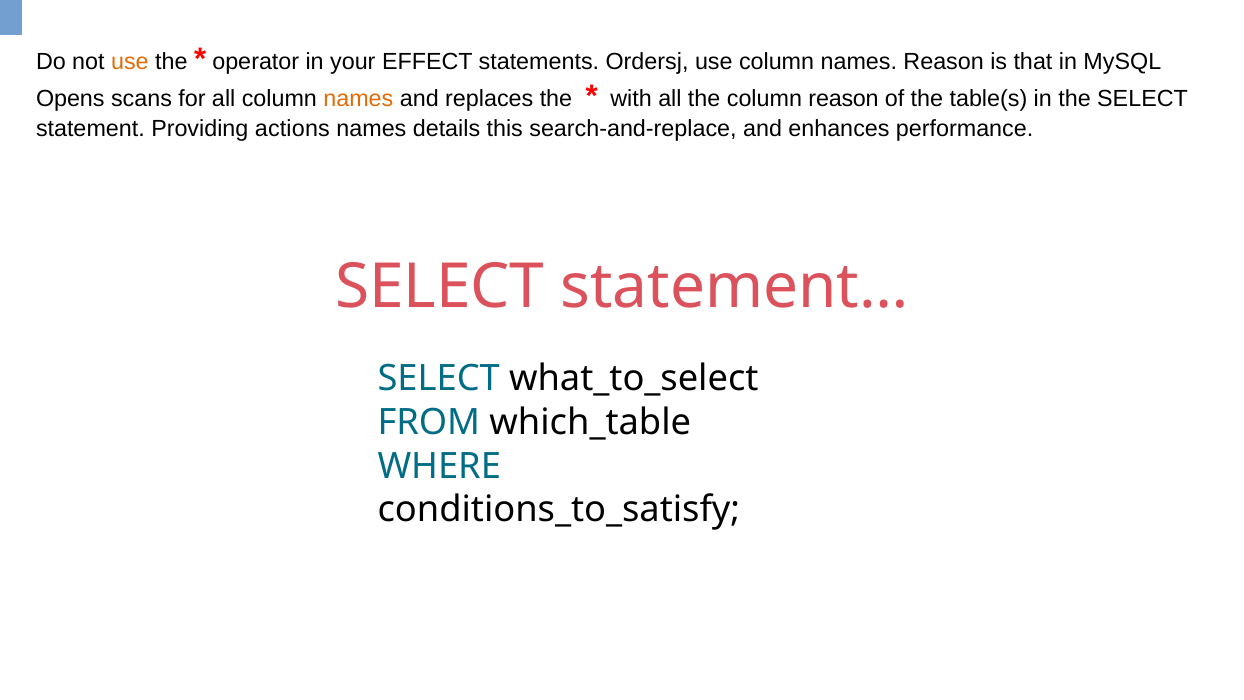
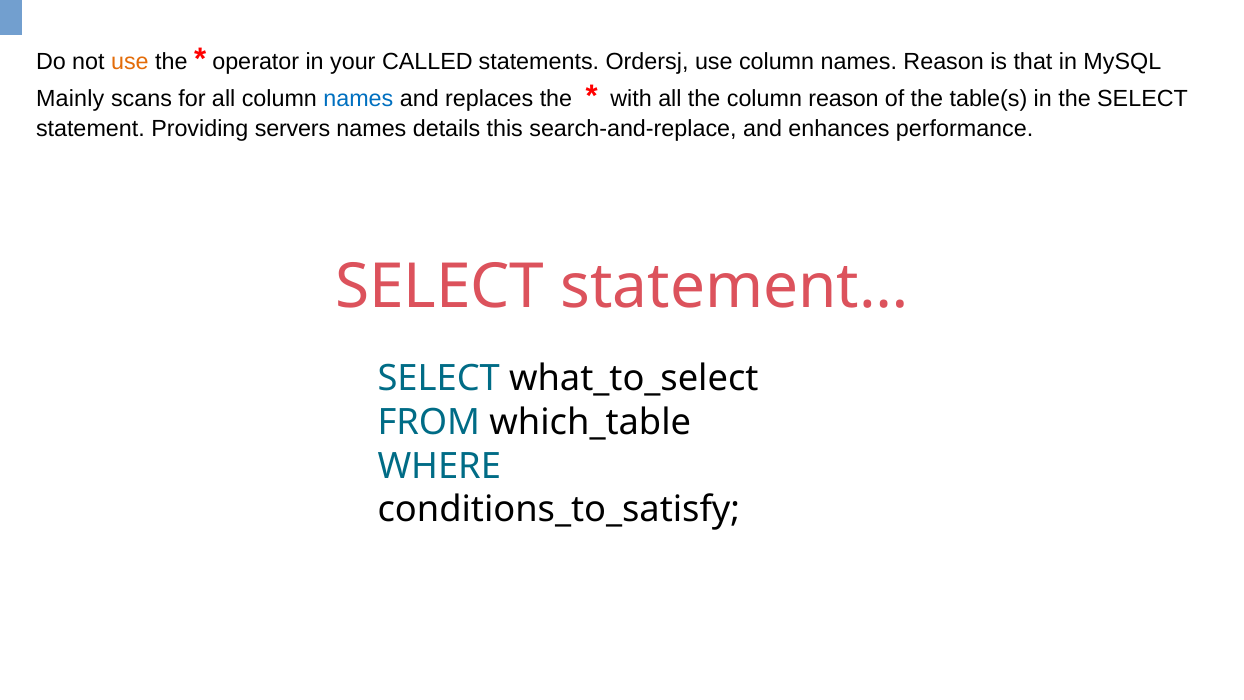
EFFECT: EFFECT -> CALLED (427, 62)
Opens: Opens -> Mainly (70, 99)
names colour: orange -> blue (358, 99)
actions: actions -> servers (293, 129)
